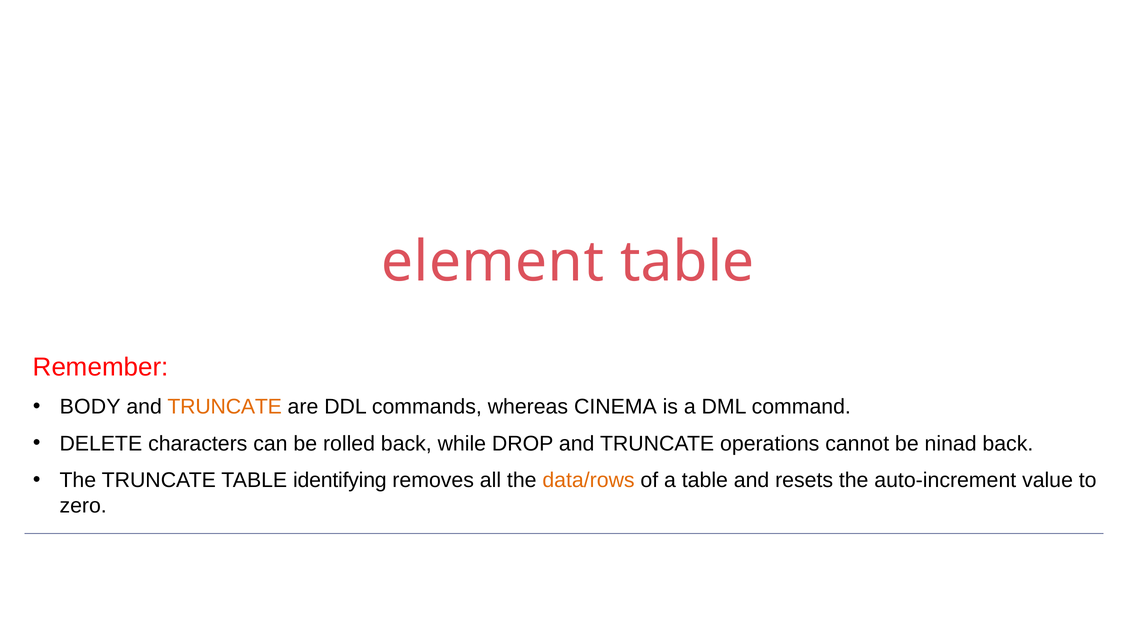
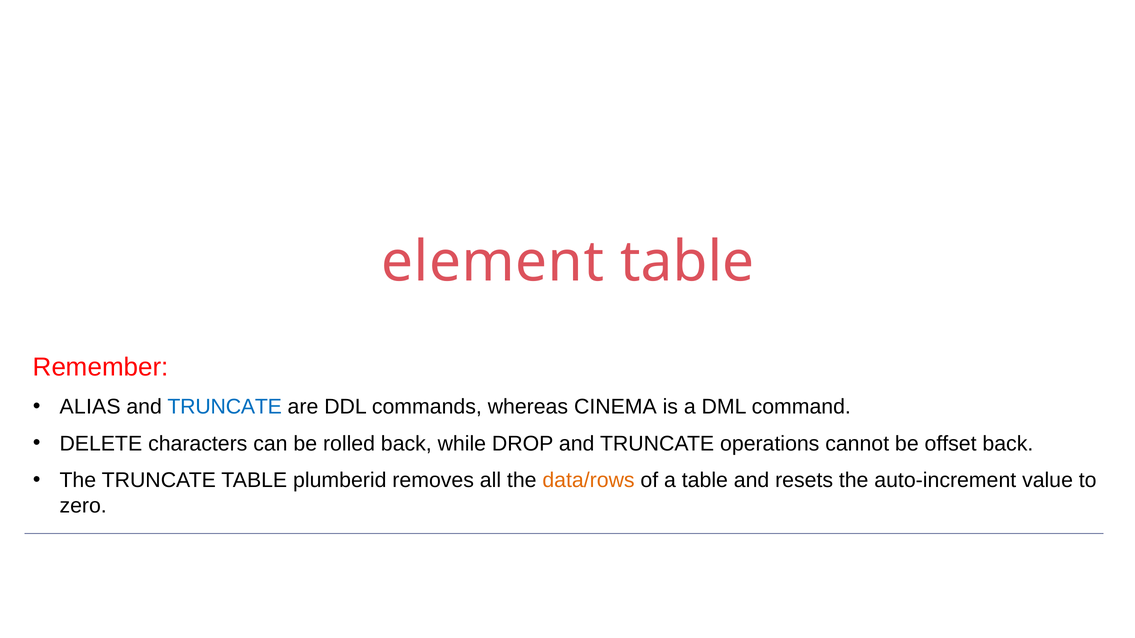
BODY: BODY -> ALIAS (90, 407)
TRUNCATE colour: orange -> blue (225, 407)
ninad: ninad -> offset (951, 444)
identifying: identifying -> plumberid (340, 481)
